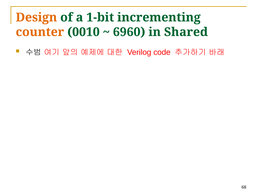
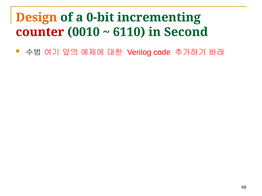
1-bit: 1-bit -> 0-bit (100, 17)
counter colour: orange -> red (40, 32)
6960: 6960 -> 6110 (129, 32)
Shared: Shared -> Second (186, 32)
